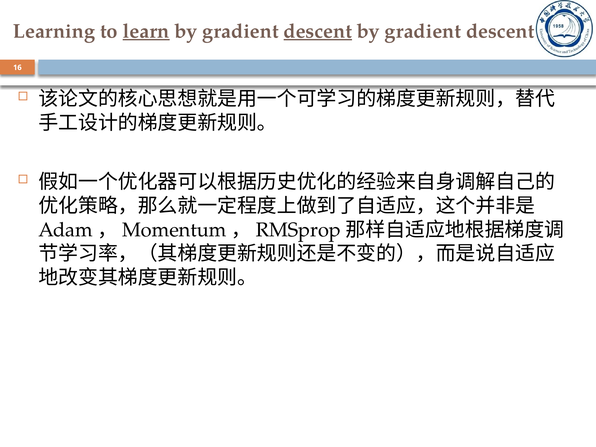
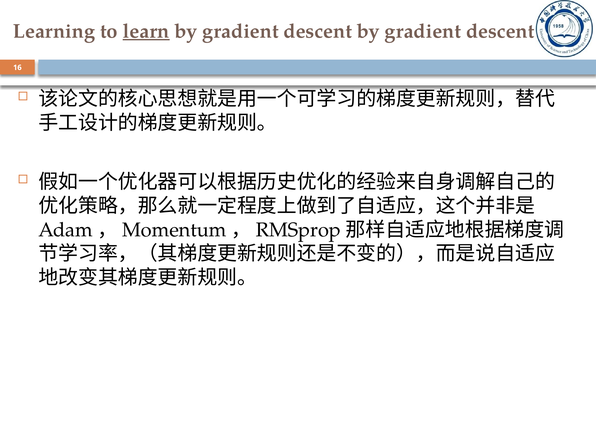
descent underline: present -> none (318, 31)
